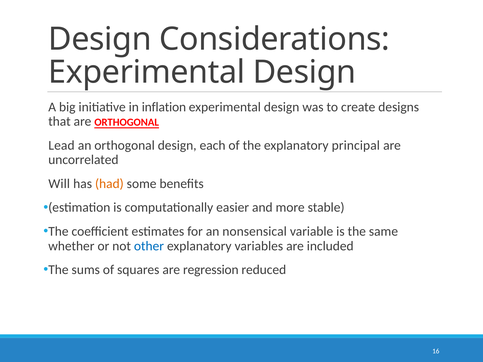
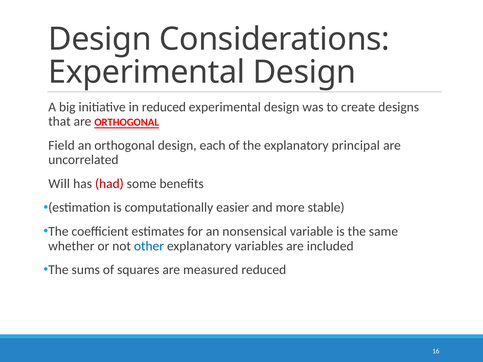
in inflation: inflation -> reduced (164, 107)
Lead: Lead -> Field (62, 145)
had colour: orange -> red (109, 184)
regression: regression -> measured (211, 270)
